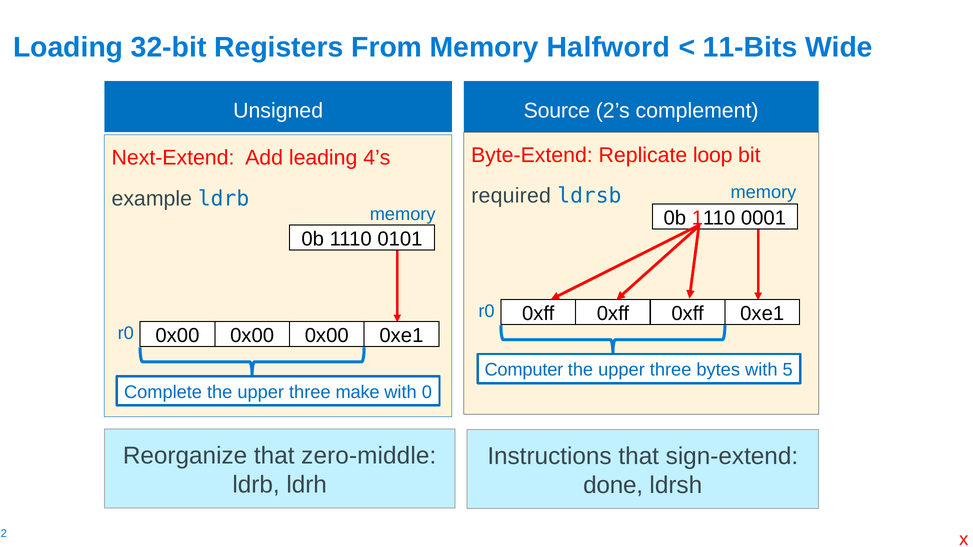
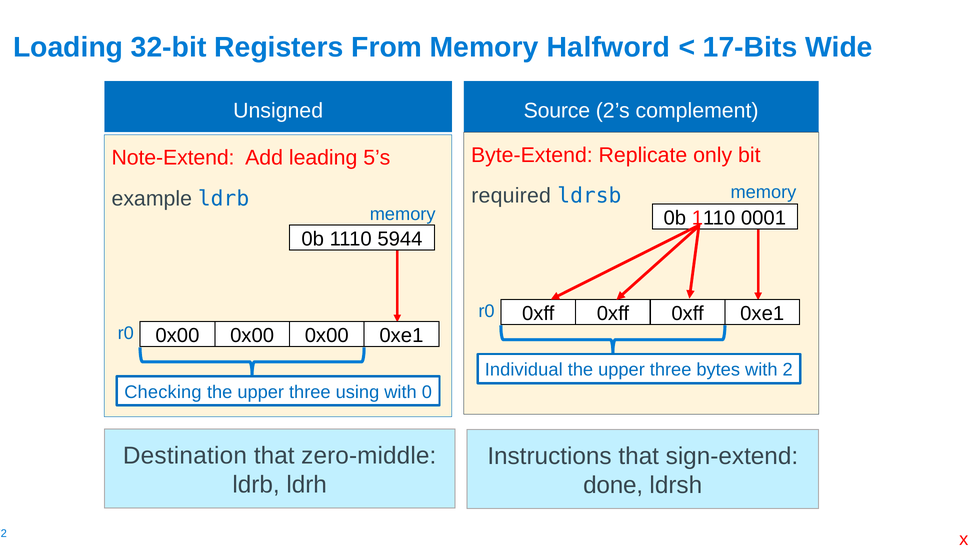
11-Bits: 11-Bits -> 17-Bits (750, 47)
loop: loop -> only (713, 155)
Next-Extend: Next-Extend -> Note-Extend (173, 158)
4’s: 4’s -> 5’s (377, 158)
0101: 0101 -> 5944 (400, 239)
Computer: Computer -> Individual (524, 370)
5: 5 -> 2 (788, 370)
Complete: Complete -> Checking (163, 392)
make: make -> using (357, 392)
Reorganize: Reorganize -> Destination (185, 456)
